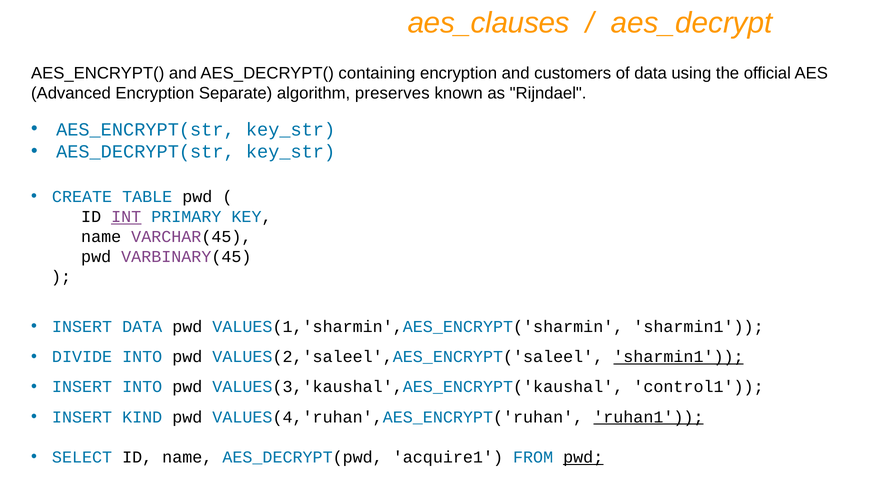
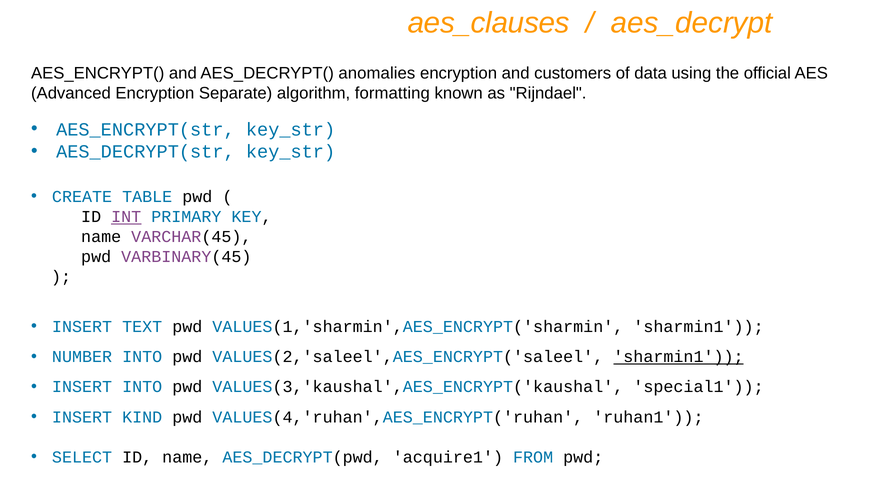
containing: containing -> anomalies (377, 73)
preserves: preserves -> formatting (392, 93)
INSERT DATA: DATA -> TEXT (142, 327)
DIVIDE: DIVIDE -> NUMBER (82, 357)
control1: control1 -> special1 (699, 387)
ruhan1 underline: present -> none (648, 417)
pwd underline: present -> none (583, 457)
